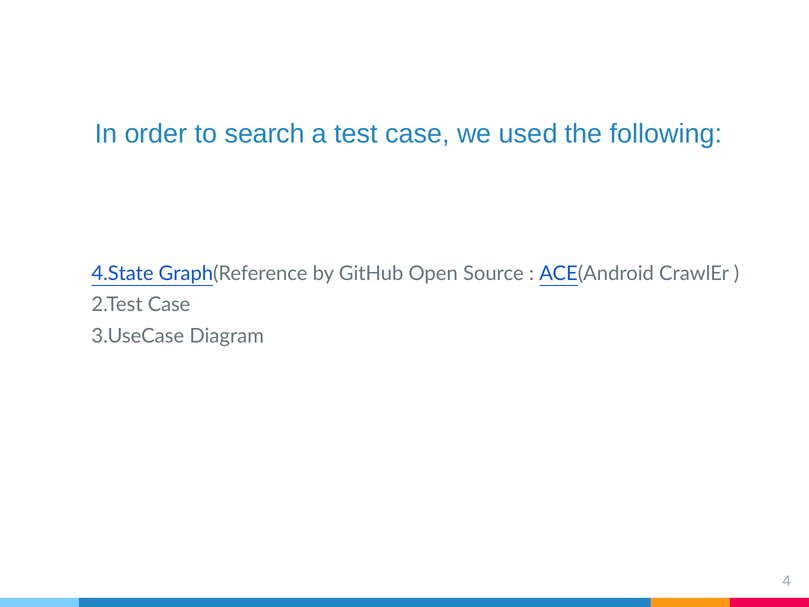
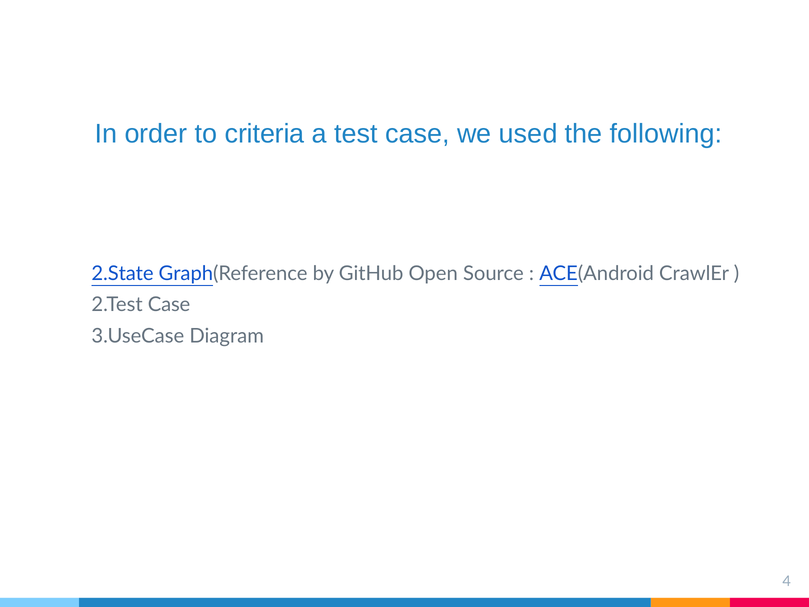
search: search -> criteria (265, 134)
4.State: 4.State -> 2.State (123, 274)
